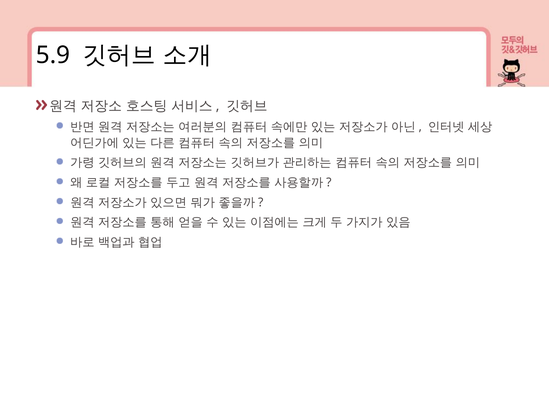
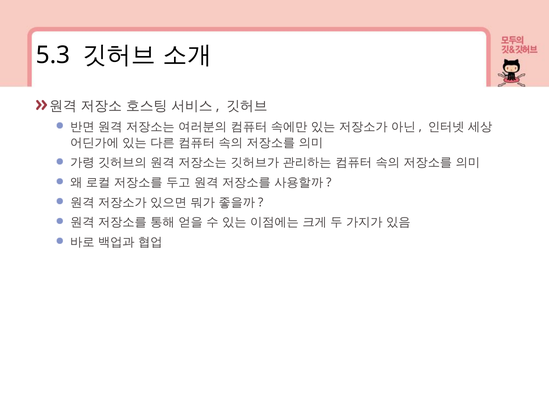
5.9: 5.9 -> 5.3 (53, 55)
